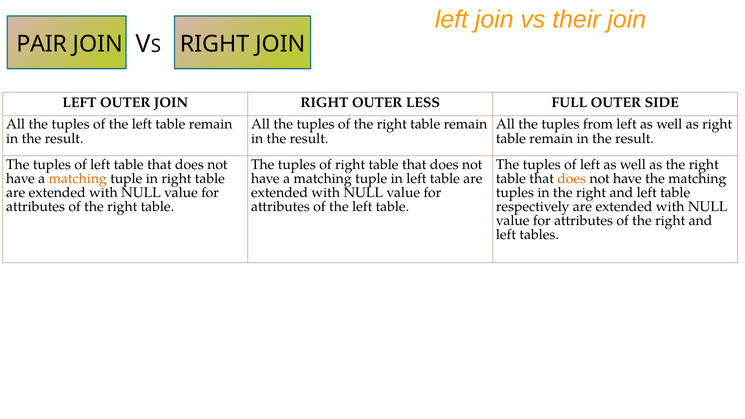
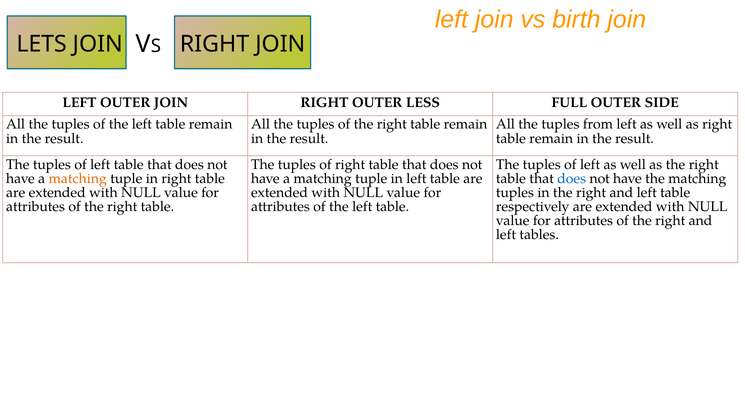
their: their -> birth (576, 19)
PAIR: PAIR -> LETS (42, 44)
does colour: orange -> blue (572, 178)
